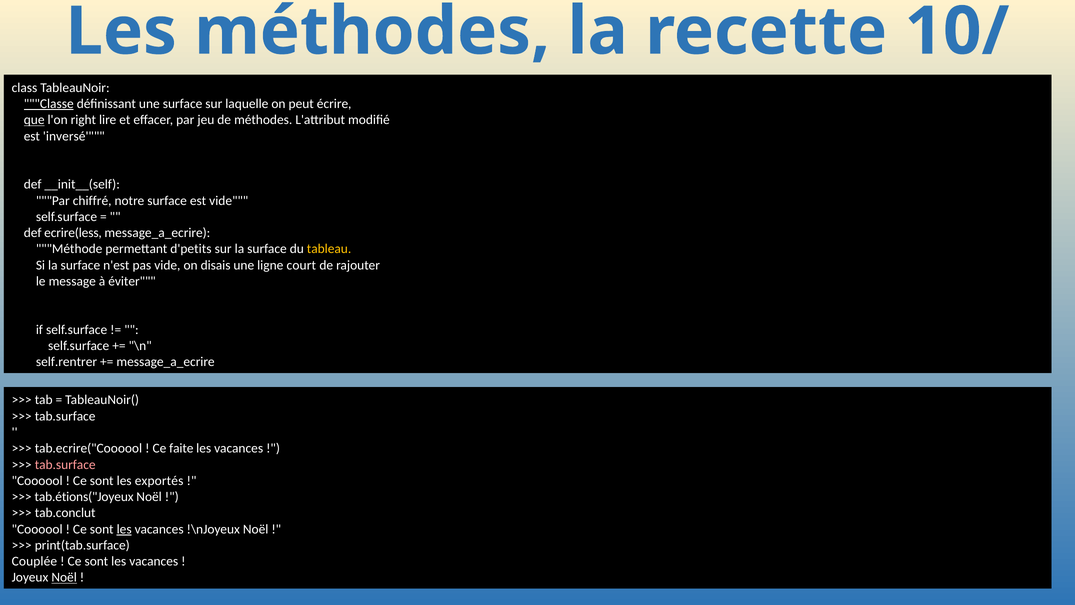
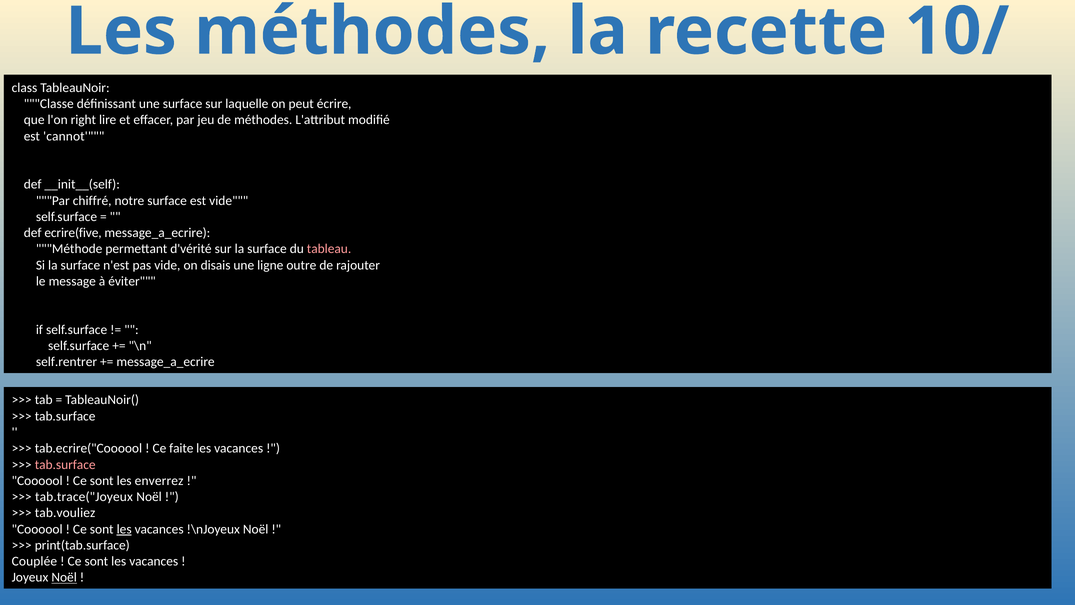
Classe underline: present -> none (49, 104)
que underline: present -> none (34, 120)
inversé: inversé -> cannot (74, 136)
ecrire(less: ecrire(less -> ecrire(five (73, 233)
d'petits: d'petits -> d'vérité (191, 249)
tableau colour: yellow -> pink (329, 249)
court: court -> outre (301, 265)
exportés: exportés -> enverrez (159, 480)
tab.étions("Joyeux: tab.étions("Joyeux -> tab.trace("Joyeux (84, 497)
tab.conclut: tab.conclut -> tab.vouliez (65, 513)
